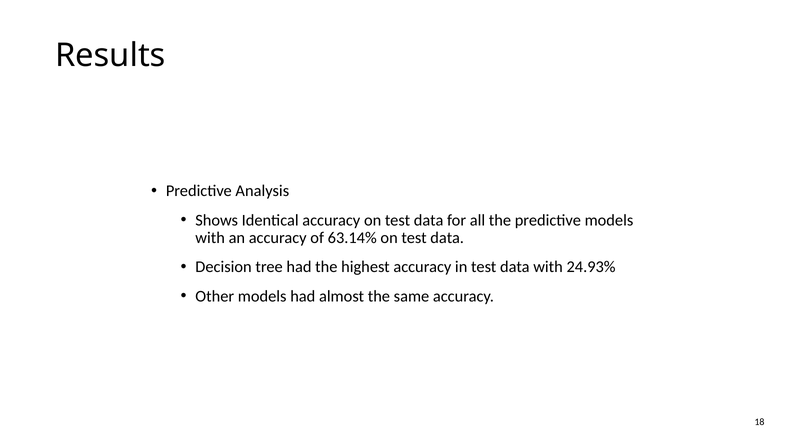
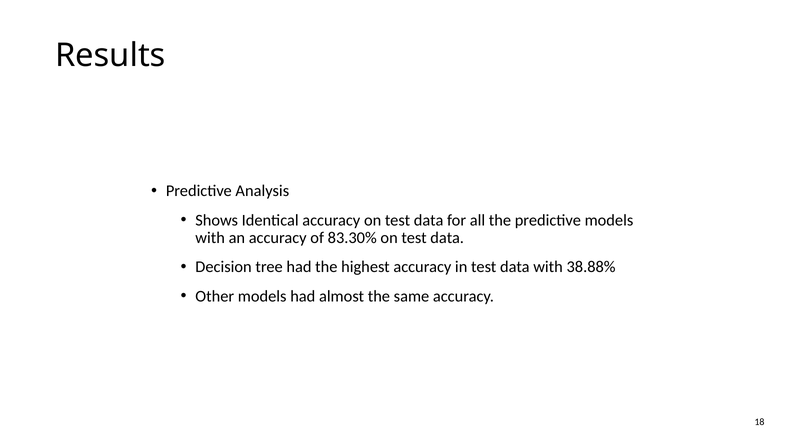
63.14%: 63.14% -> 83.30% (352, 238)
24.93%: 24.93% -> 38.88% (591, 267)
